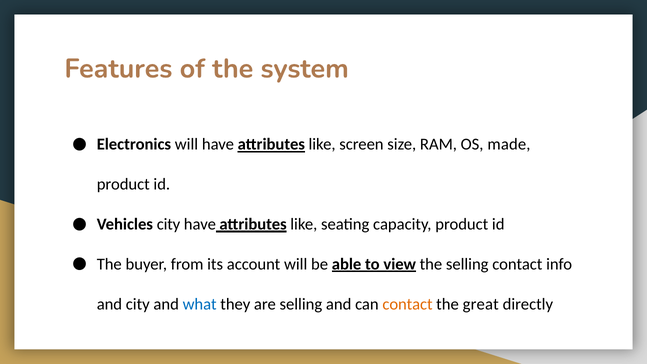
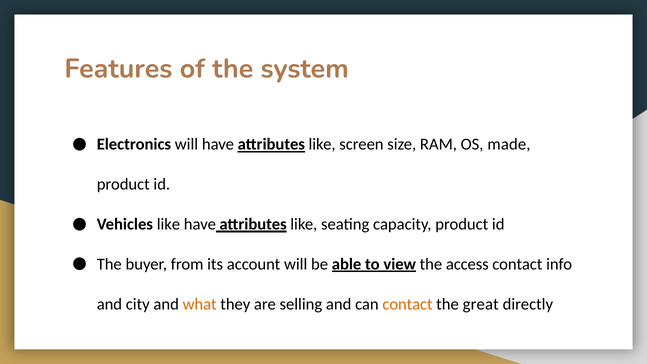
Vehicles city: city -> like (168, 224)
the selling: selling -> access (467, 264)
what colour: blue -> orange (200, 304)
